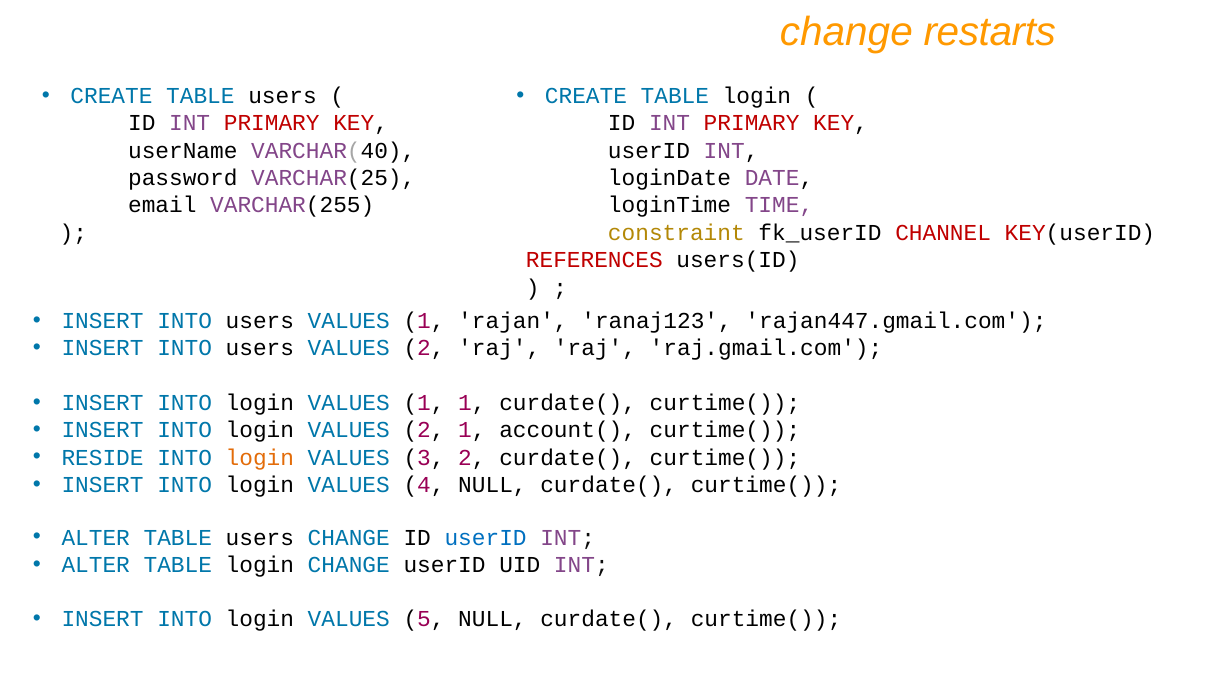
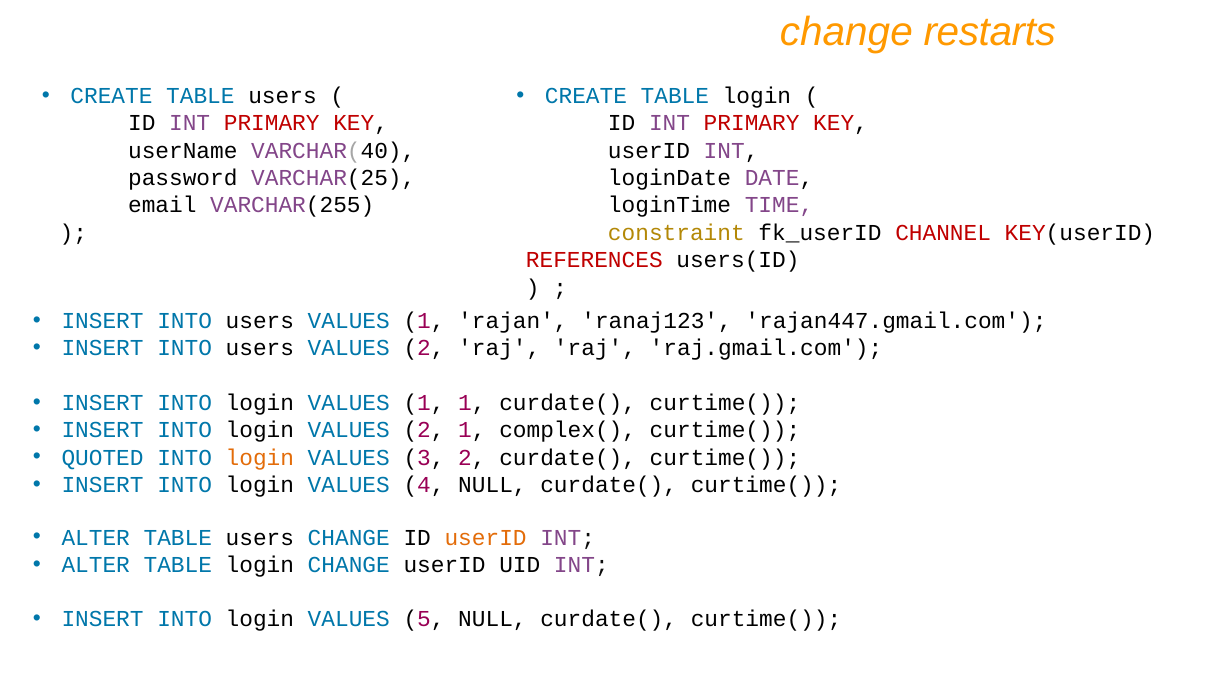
account(: account( -> complex( (568, 430)
RESIDE: RESIDE -> QUOTED (103, 458)
userID colour: blue -> orange (486, 538)
